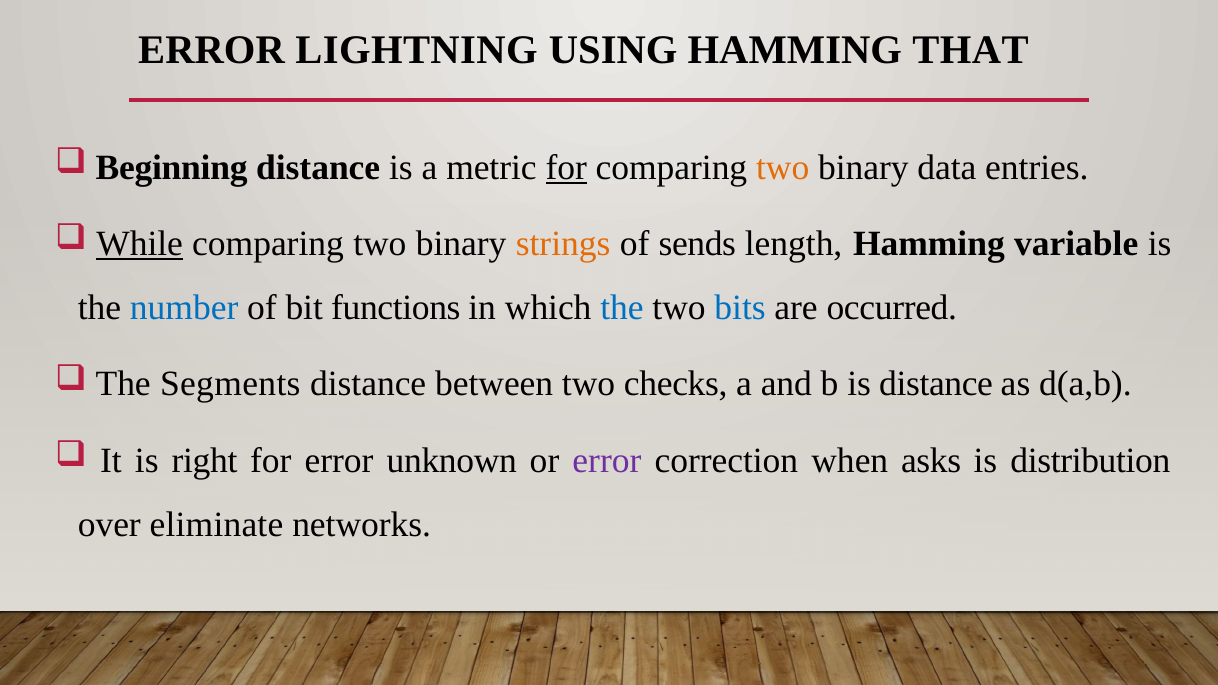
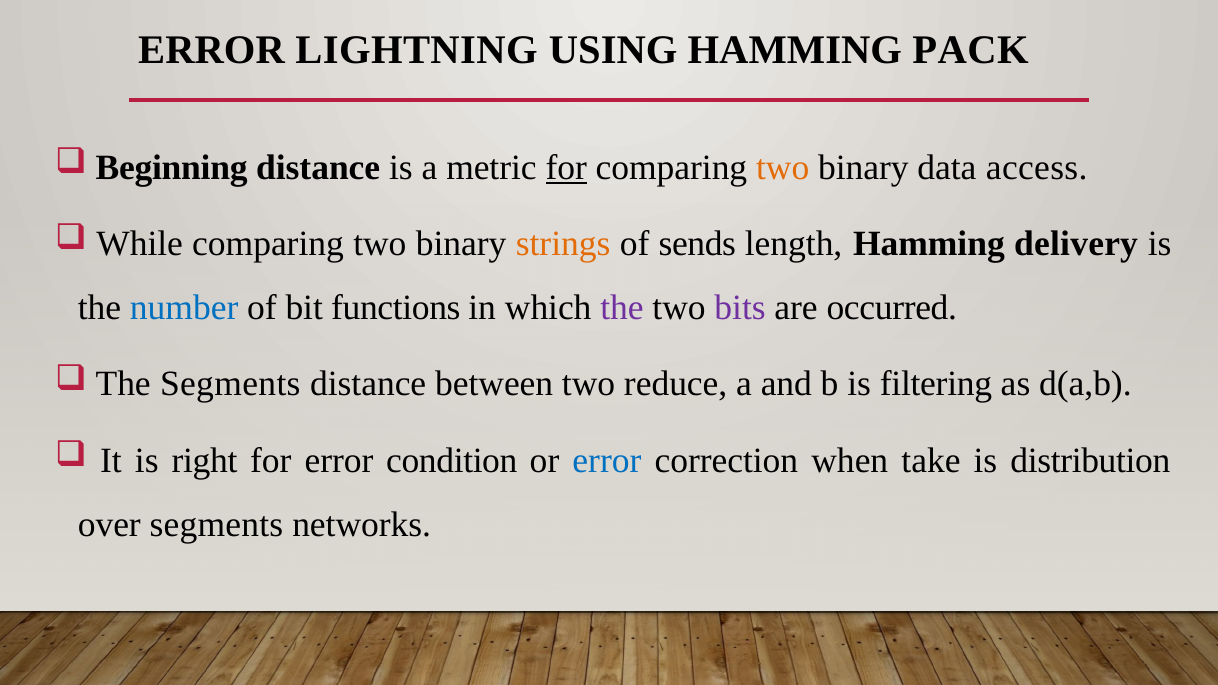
THAT: THAT -> PACK (971, 51)
entries: entries -> access (1037, 167)
While underline: present -> none (140, 244)
variable: variable -> delivery (1076, 244)
the colour: blue -> purple (622, 308)
bits colour: blue -> purple (740, 308)
checks: checks -> reduce (676, 384)
is distance: distance -> filtering (936, 384)
unknown: unknown -> condition (452, 461)
error colour: purple -> blue (607, 461)
asks: asks -> take (931, 461)
over eliminate: eliminate -> segments (216, 524)
